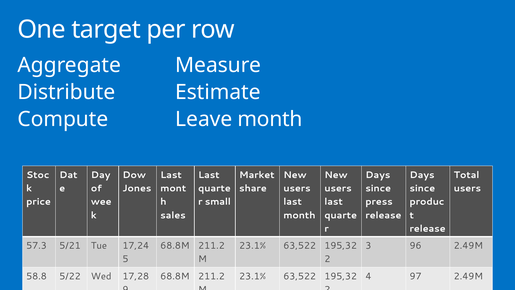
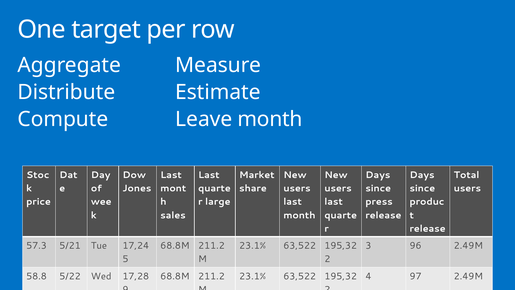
small: small -> large (218, 202)
